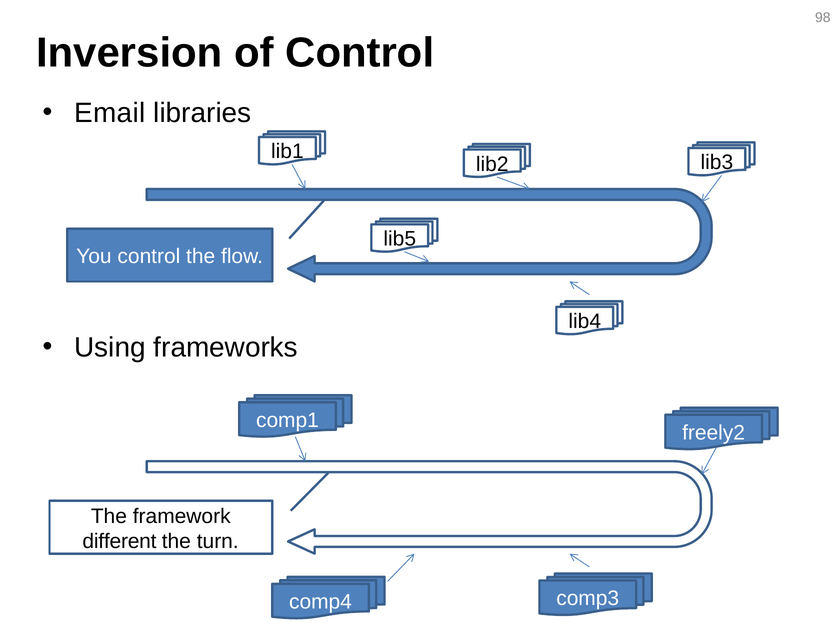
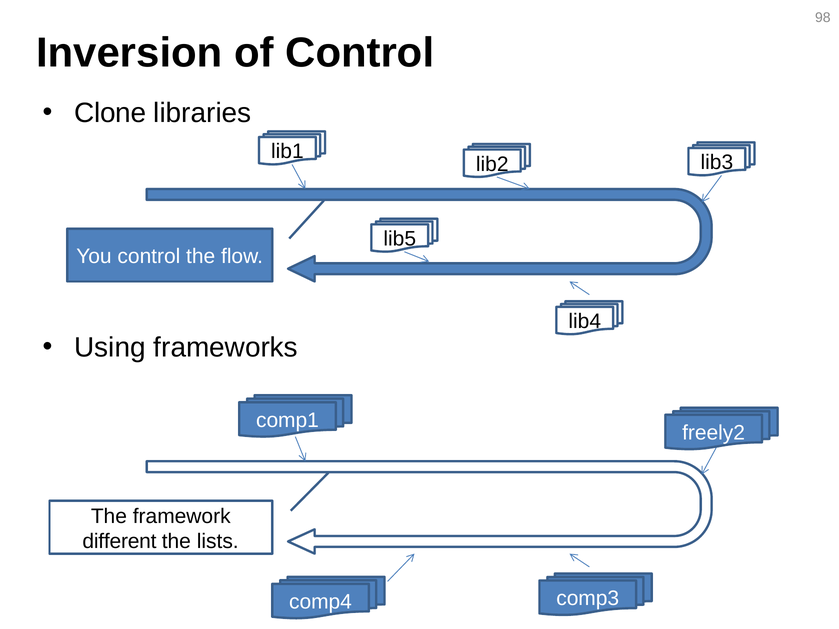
Email: Email -> Clone (110, 113)
turn: turn -> lists (218, 541)
